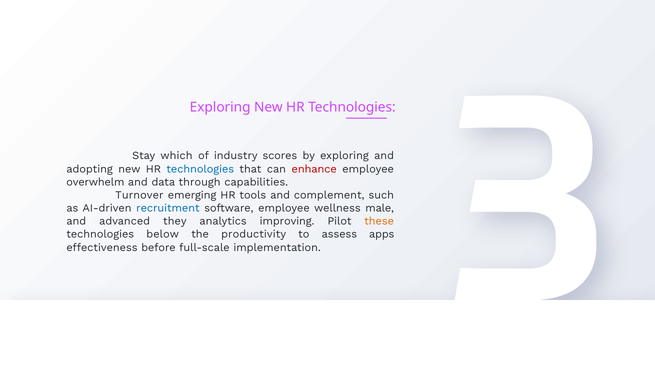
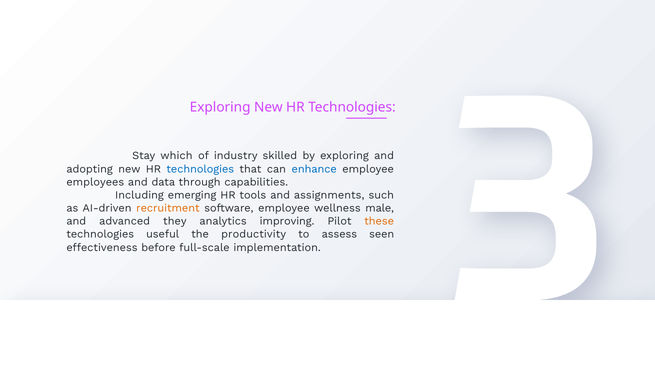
scores: scores -> skilled (280, 156)
enhance colour: red -> blue (314, 169)
overwhelm: overwhelm -> employees (95, 182)
Turnover: Turnover -> Including (139, 195)
complement: complement -> assignments (329, 195)
recruitment colour: blue -> orange (168, 208)
below: below -> useful (163, 235)
apps: apps -> seen (382, 235)
